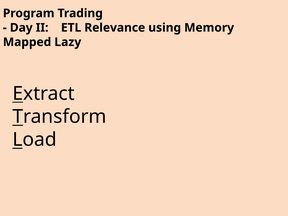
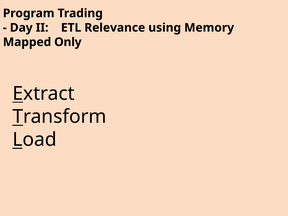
Lazy: Lazy -> Only (68, 42)
